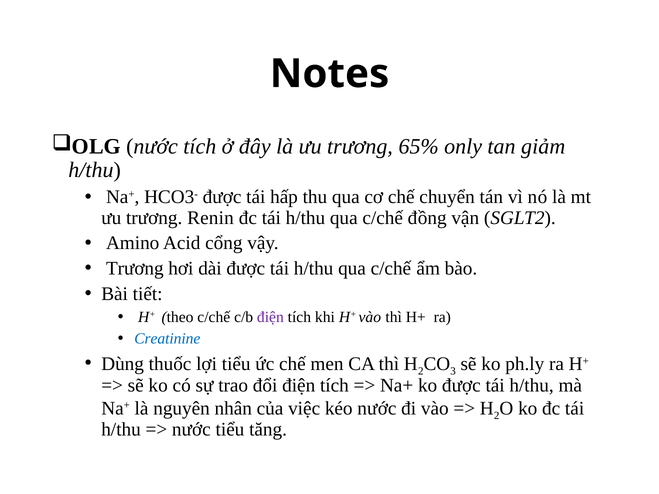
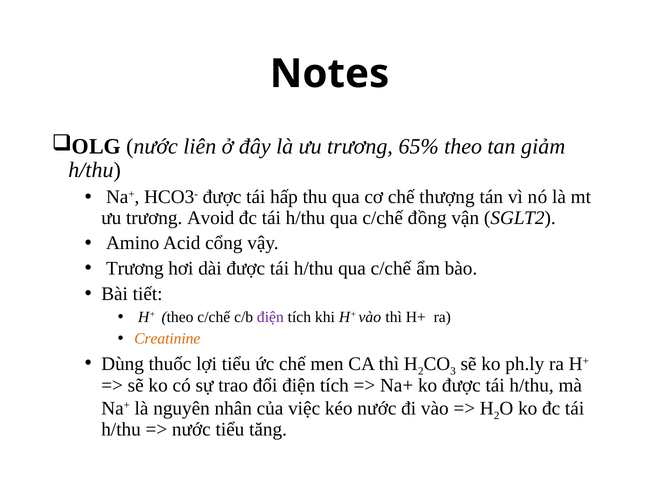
nước tích: tích -> liên (200, 147)
65% only: only -> theo (463, 147)
chuyển: chuyển -> thượng (447, 197)
Renin: Renin -> Avoid (211, 218)
Creatinine colour: blue -> orange (167, 339)
